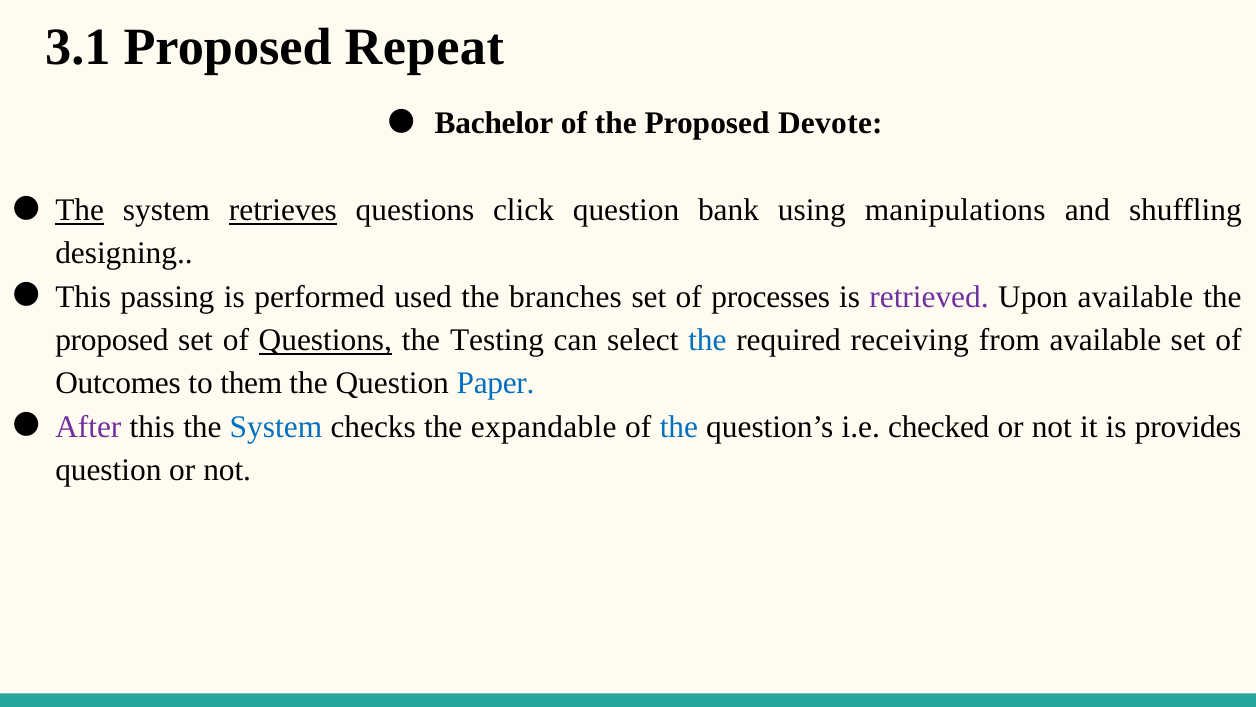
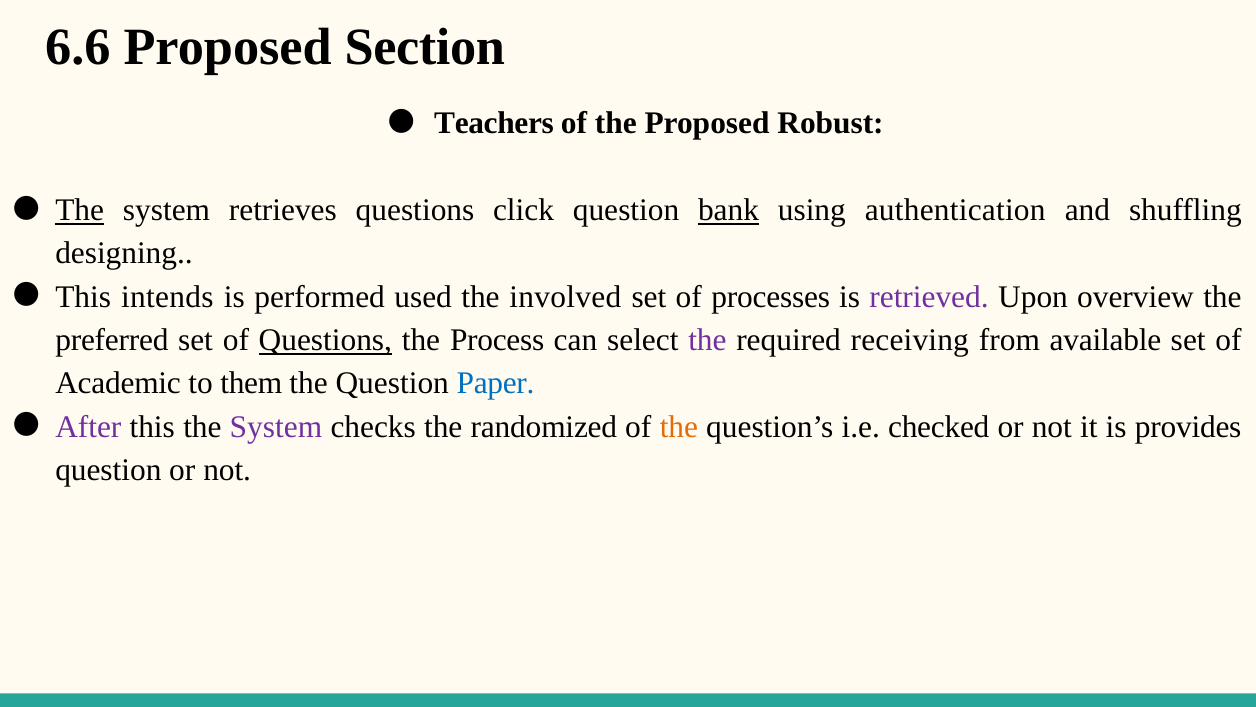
3.1: 3.1 -> 6.6 (78, 48)
Repeat: Repeat -> Section (425, 48)
Bachelor: Bachelor -> Teachers (494, 123)
Devote: Devote -> Robust (831, 123)
retrieves underline: present -> none (283, 210)
bank underline: none -> present (729, 210)
manipulations: manipulations -> authentication (955, 210)
passing: passing -> intends (167, 297)
branches: branches -> involved (565, 297)
Upon available: available -> overview (1136, 297)
proposed: proposed -> preferred (112, 340)
Testing: Testing -> Process (497, 340)
the colour: blue -> purple (707, 340)
Outcomes: Outcomes -> Academic (118, 383)
System colour: blue -> purple (276, 427)
expandable: expandable -> randomized (544, 427)
the colour: blue -> orange (679, 427)
